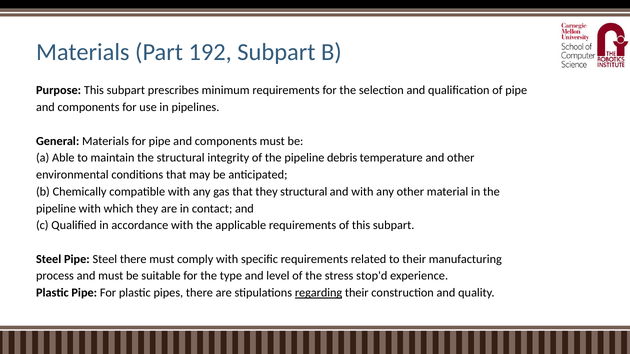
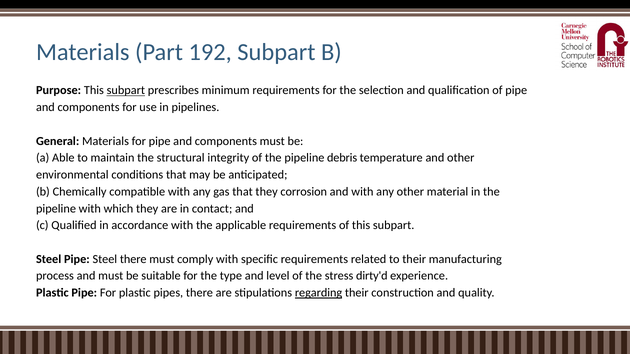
subpart underline: none -> present (126, 90)
they structural: structural -> corrosion (304, 192)
stop'd: stop'd -> dirty'd (372, 276)
